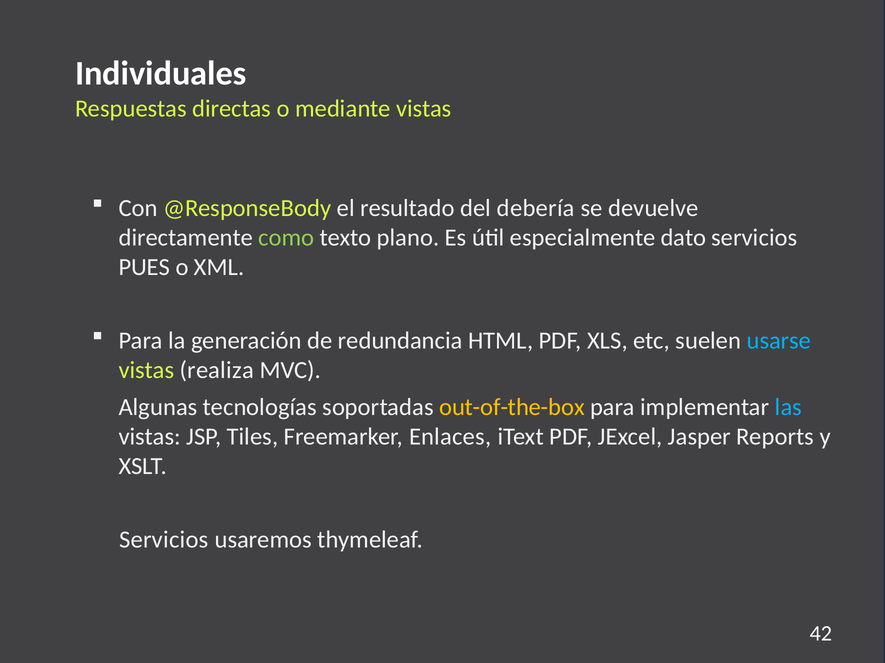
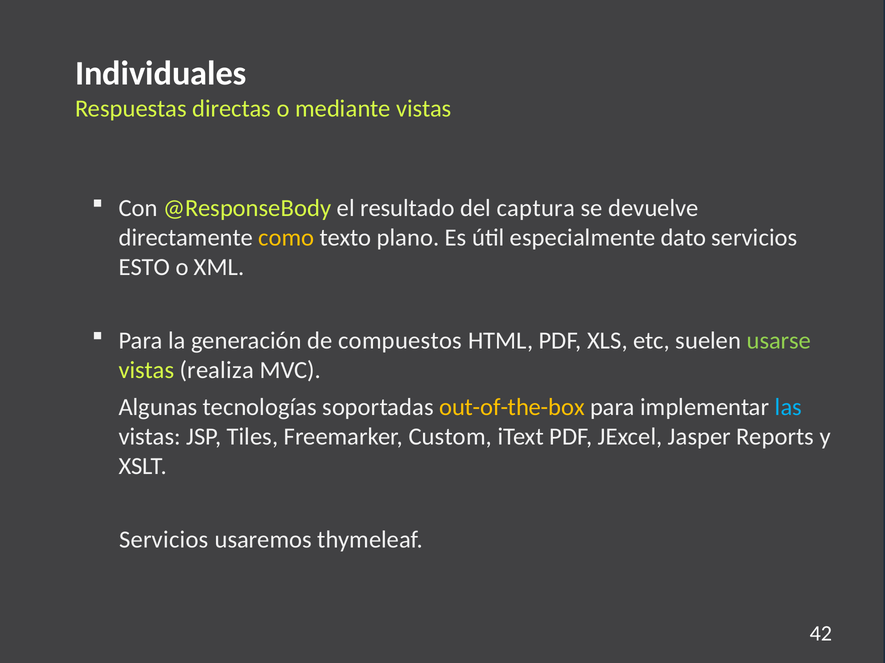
debería: debería -> captura (536, 208)
como colour: light green -> yellow (286, 238)
PUES: PUES -> ESTO (144, 267)
redundancia: redundancia -> compuestos (400, 341)
usarse colour: light blue -> light green (779, 341)
Enlaces: Enlaces -> Custom (450, 437)
